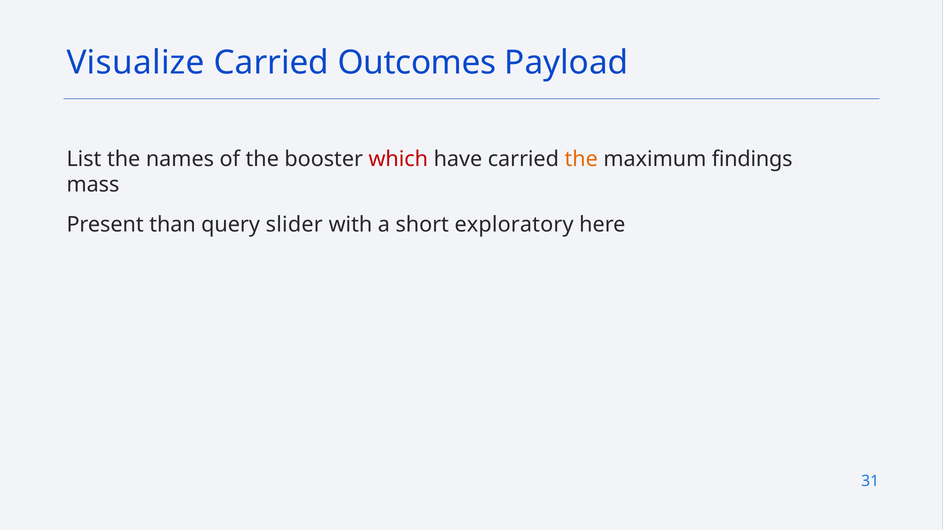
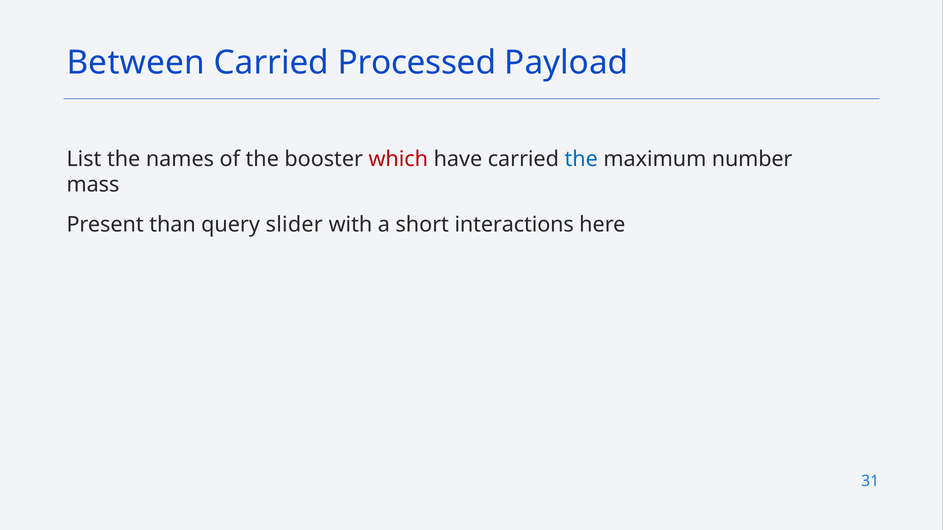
Visualize: Visualize -> Between (136, 63)
Outcomes: Outcomes -> Processed (417, 63)
the colour: orange -> blue (581, 159)
findings: findings -> number (752, 159)
exploratory: exploratory -> interactions (514, 225)
